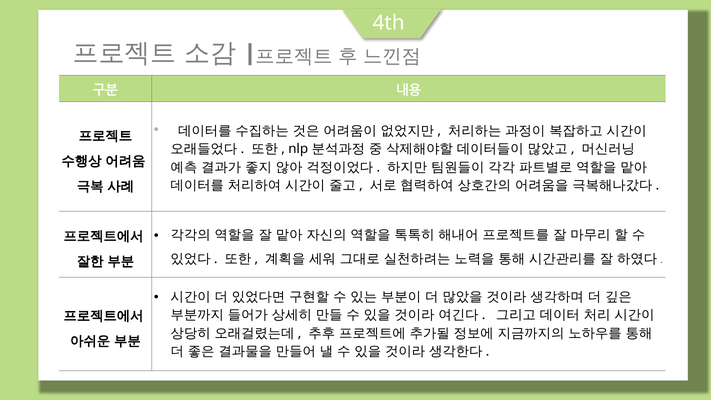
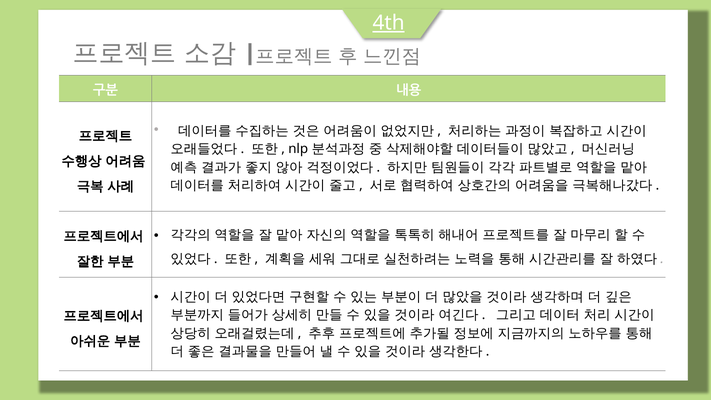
4th underline: none -> present (389, 23)
